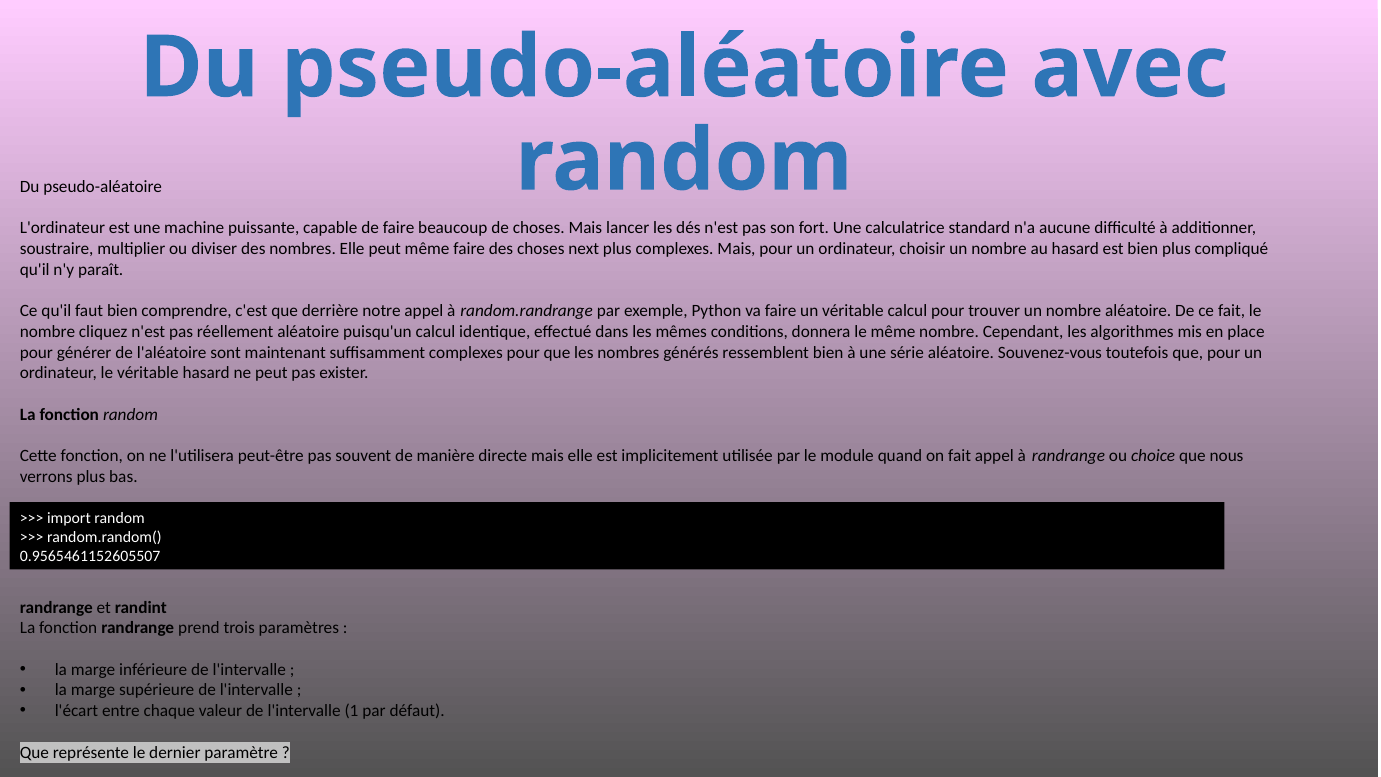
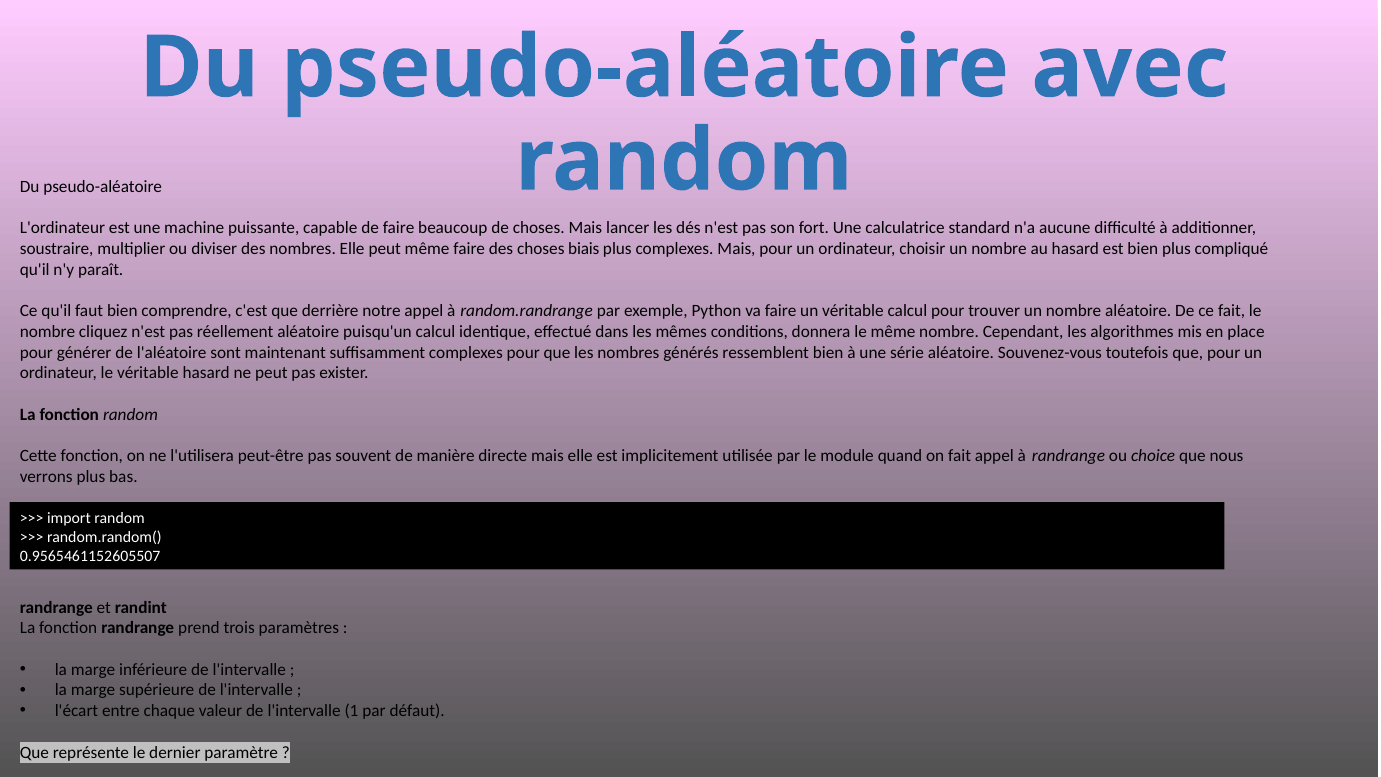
next: next -> biais (584, 249)
